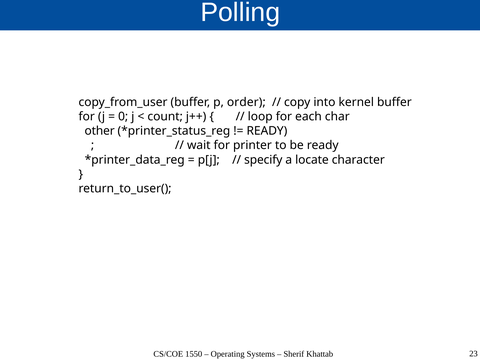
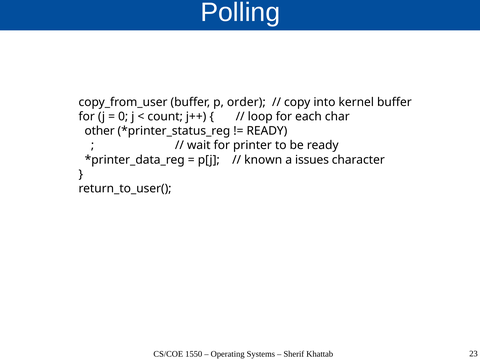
specify: specify -> known (263, 160)
locate: locate -> issues (312, 160)
